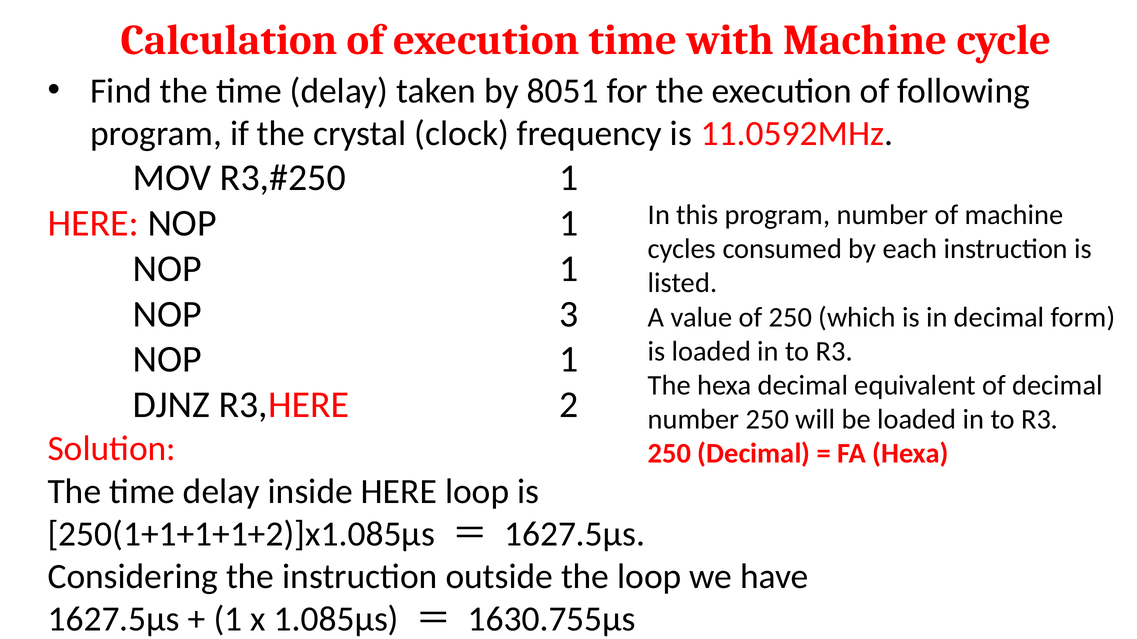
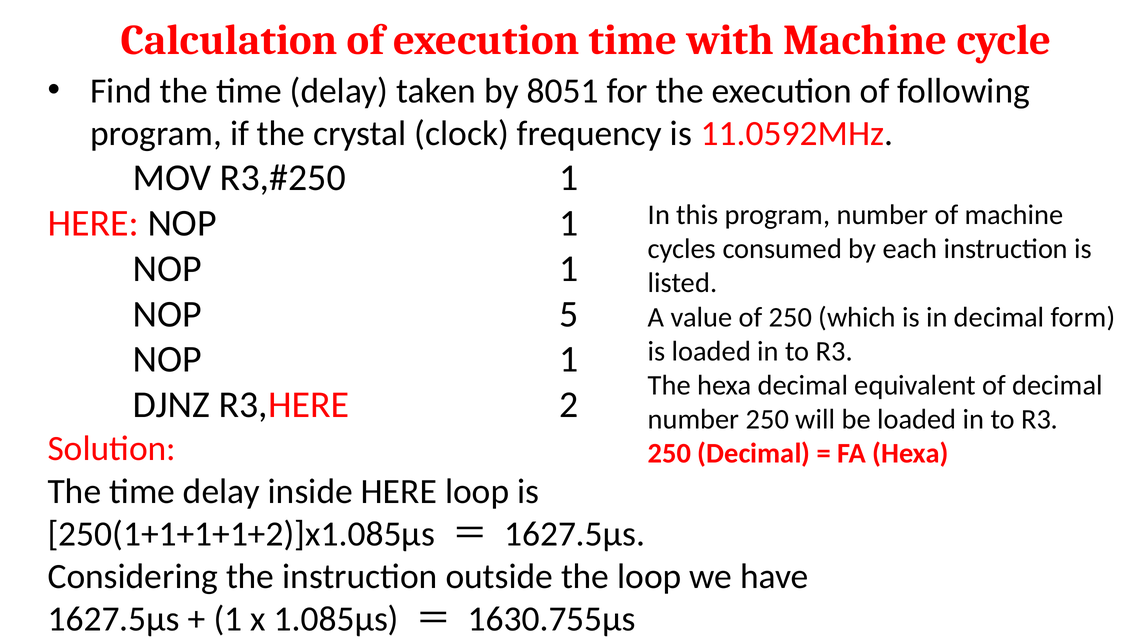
3: 3 -> 5 (569, 314)
